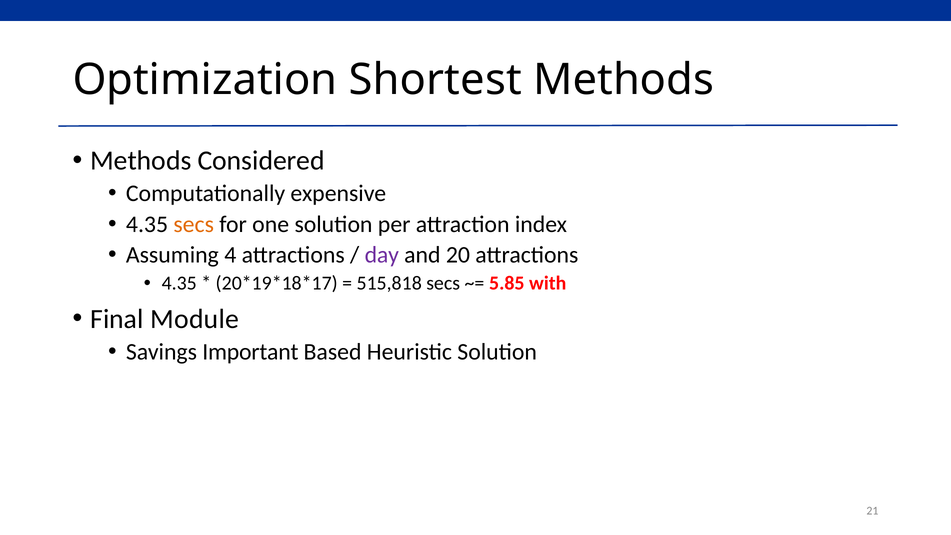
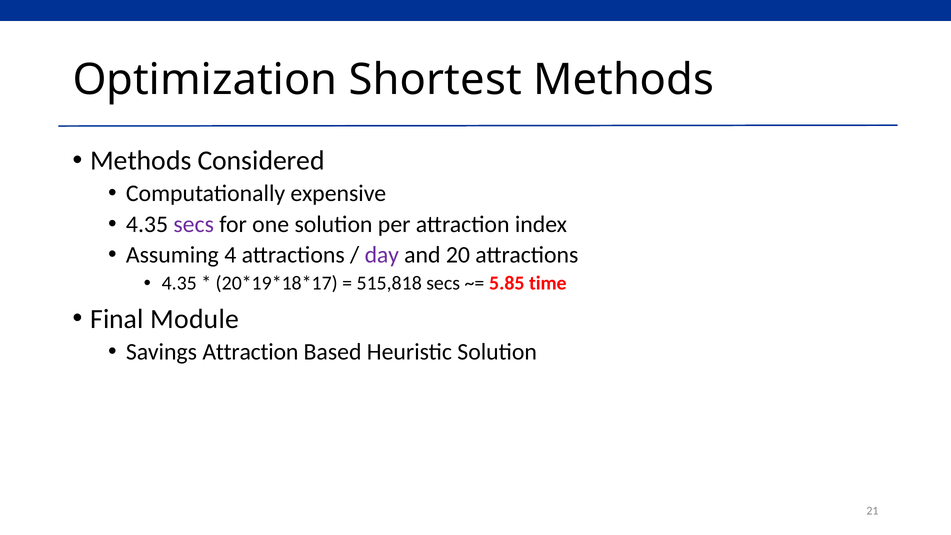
secs colour: orange -> purple (194, 224)
with: with -> time (548, 283)
Savings Important: Important -> Attraction (250, 352)
